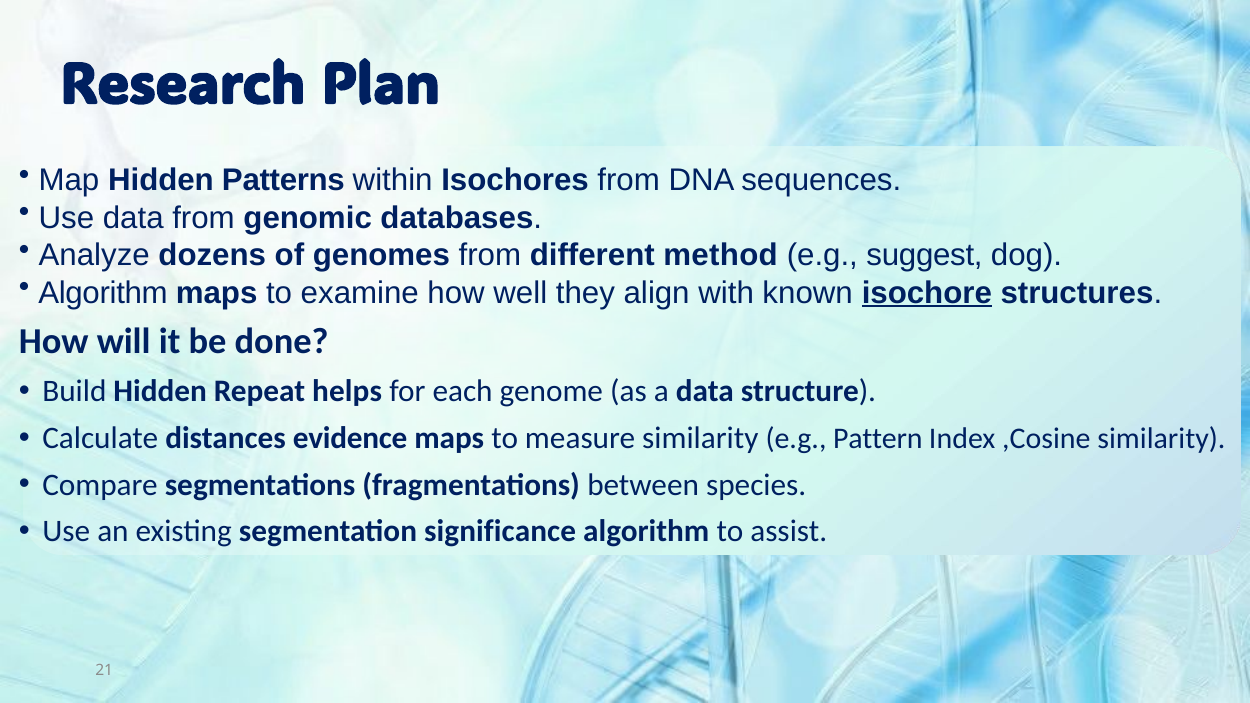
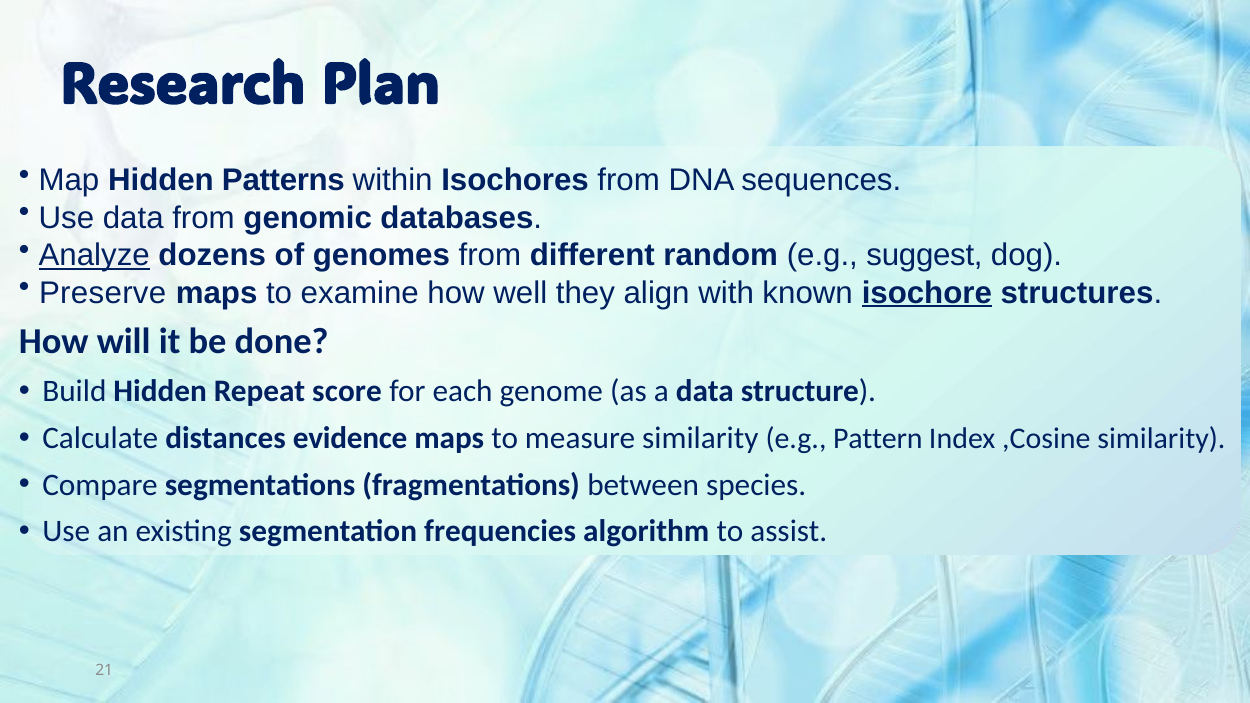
Analyze underline: none -> present (94, 255)
method: method -> random (721, 255)
Algorithm: Algorithm -> Preserve (103, 293)
helps: helps -> score (347, 391)
significance: significance -> frequencies (500, 532)
